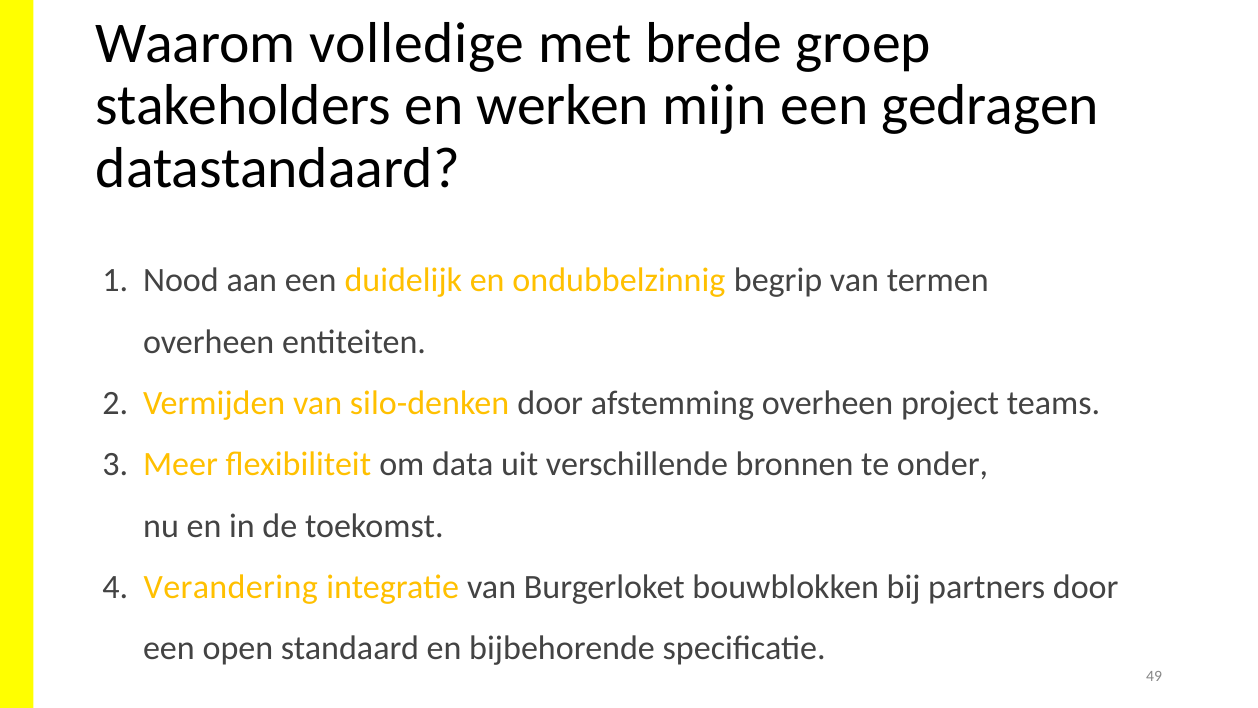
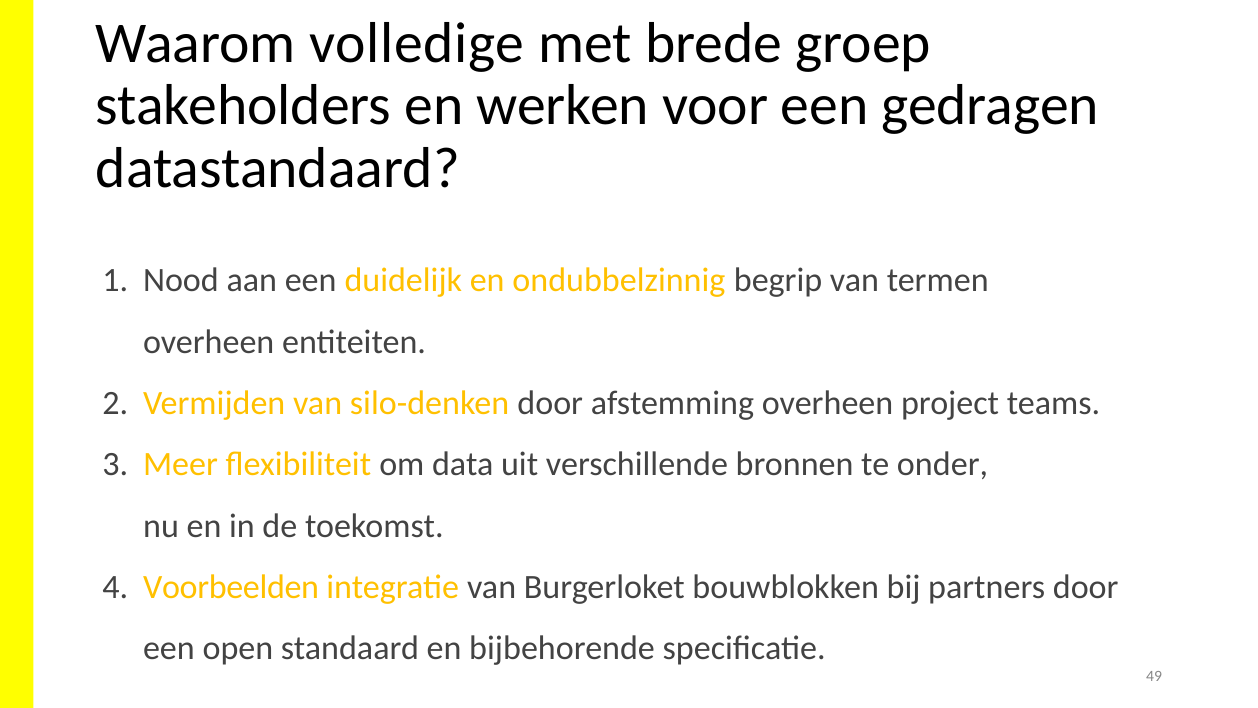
mijn: mijn -> voor (715, 106)
Verandering: Verandering -> Voorbeelden (231, 587)
